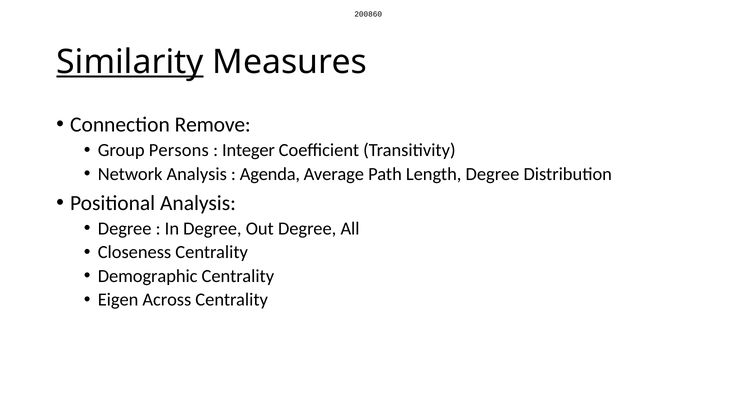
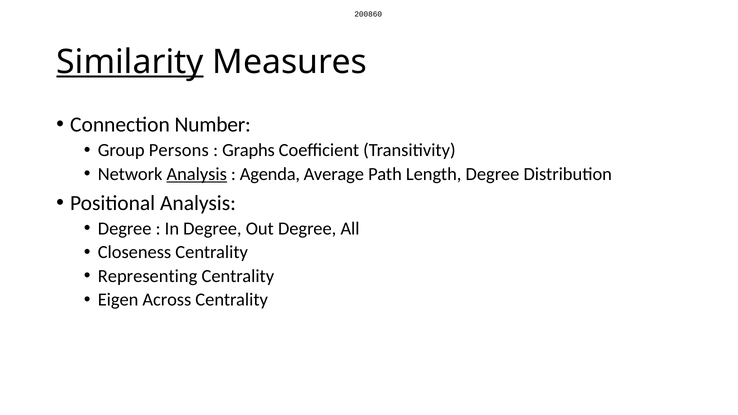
Remove: Remove -> Number (213, 125)
Integer: Integer -> Graphs (248, 150)
Analysis underline: none -> present (197, 174)
Demographic: Demographic -> Representing (148, 276)
